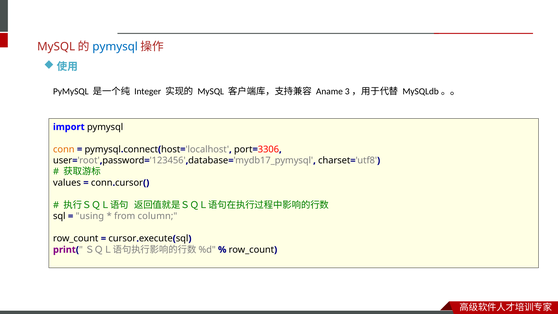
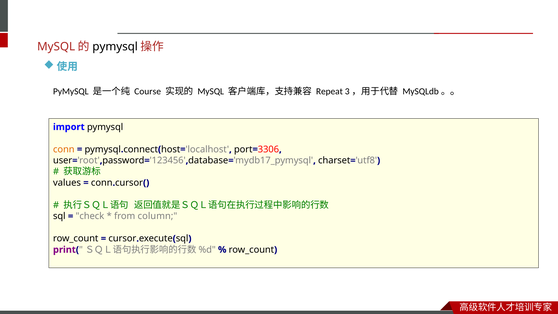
pymysql colour: blue -> black (115, 47)
Integer: Integer -> Course (148, 91)
Aname: Aname -> Repeat (329, 91)
using: using -> check (90, 216)
